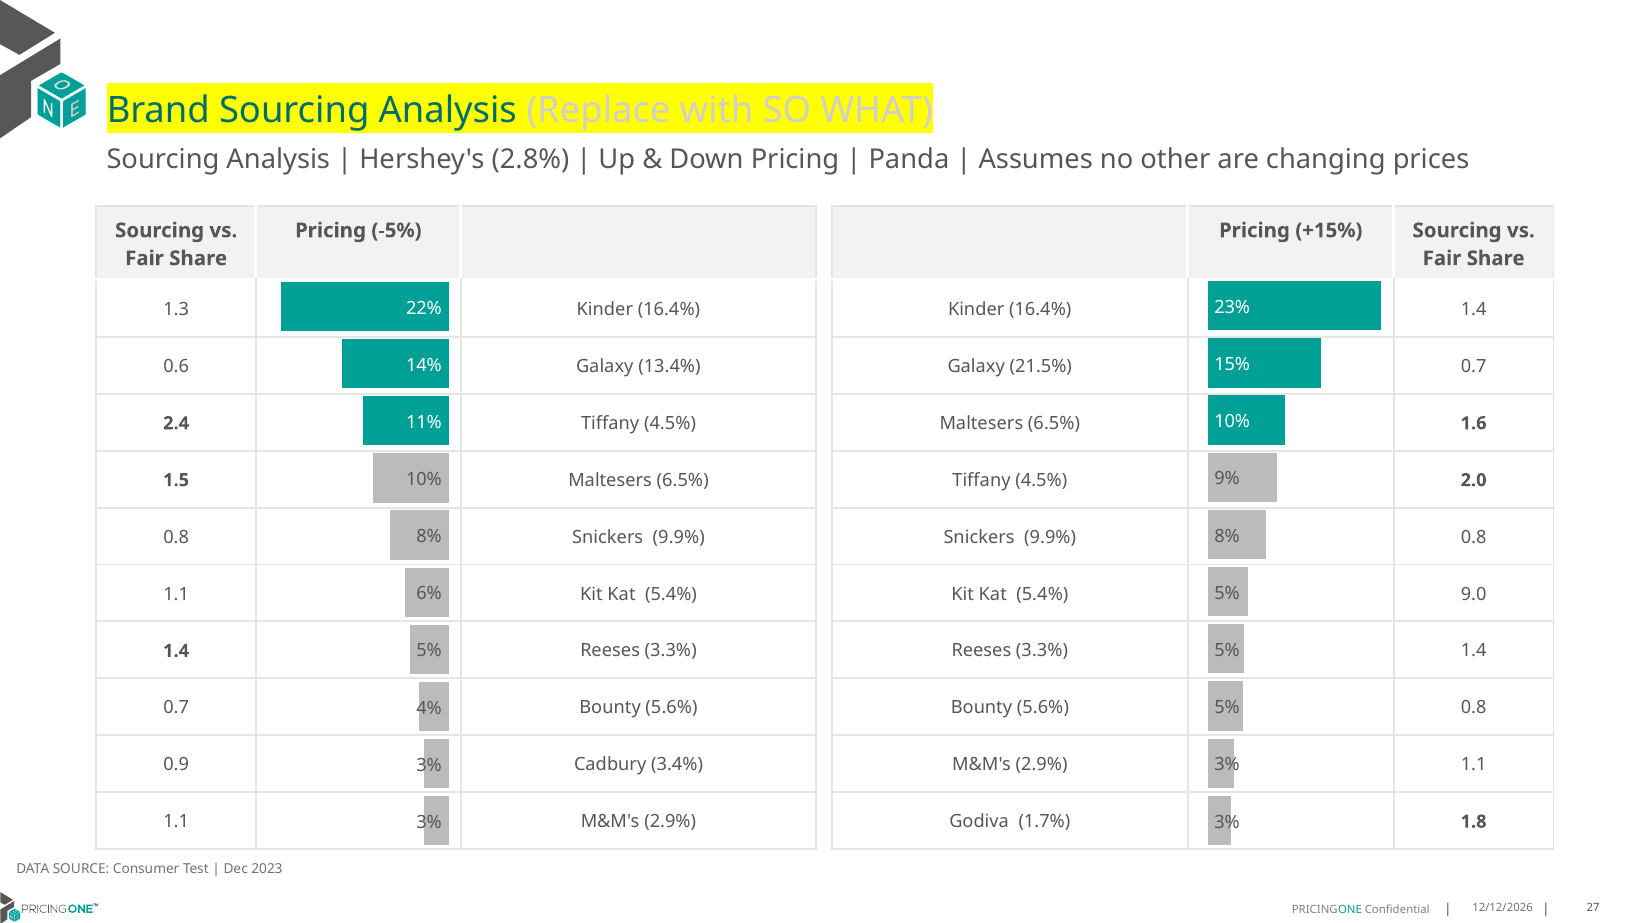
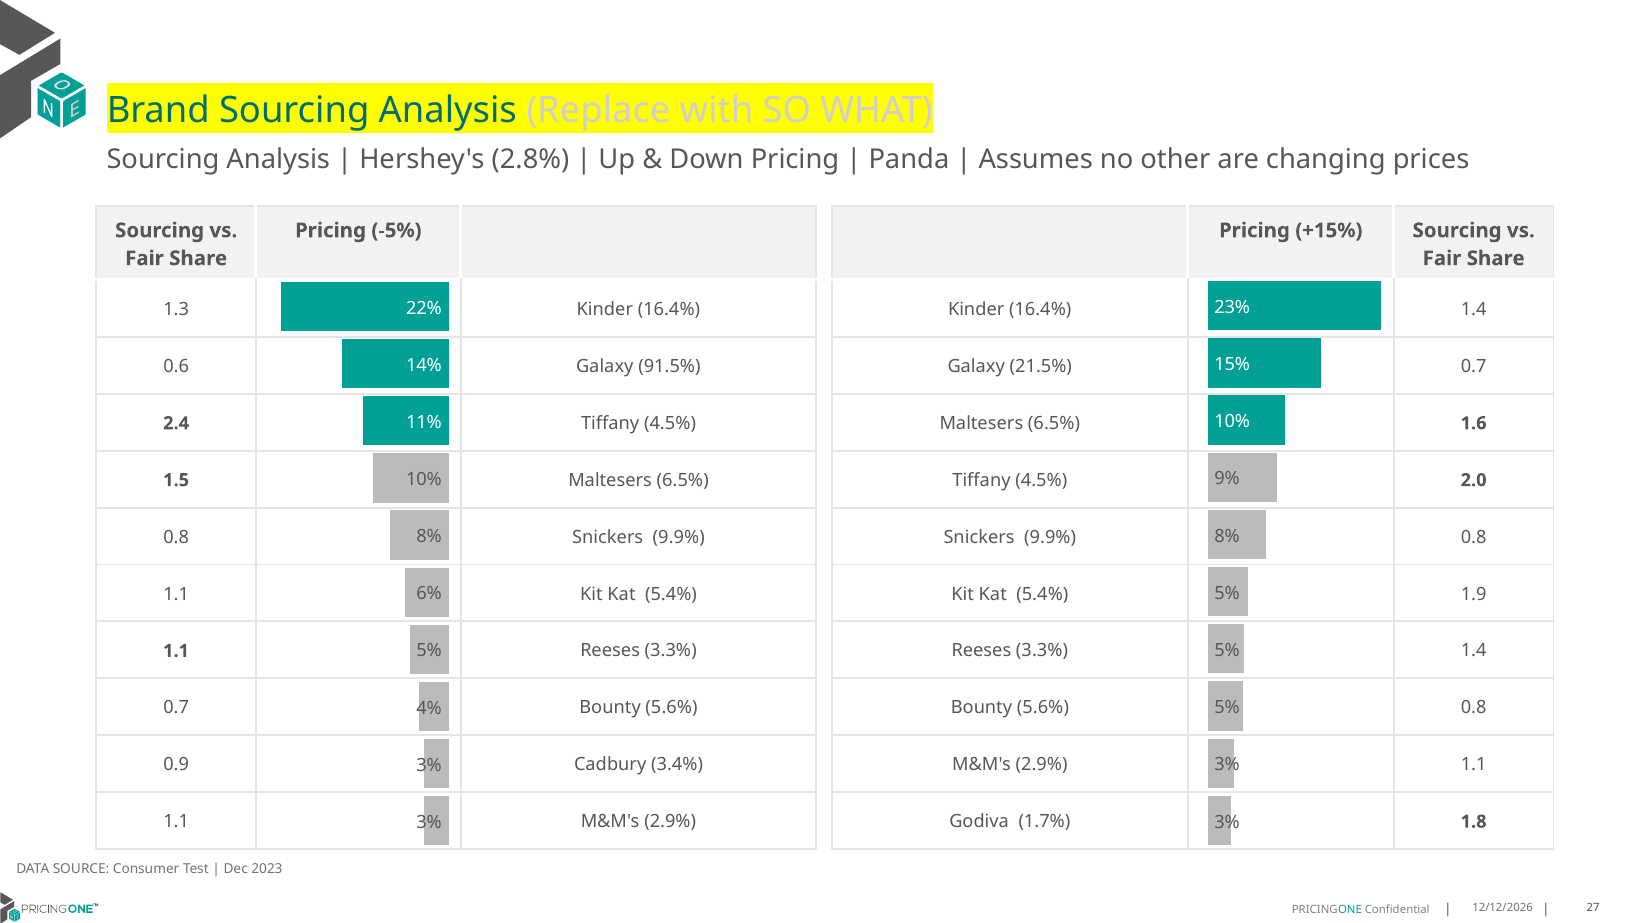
13.4%: 13.4% -> 91.5% (669, 366)
9.0: 9.0 -> 1.9 (1474, 594)
1.4: 1.4 -> 1.1 (176, 651)
